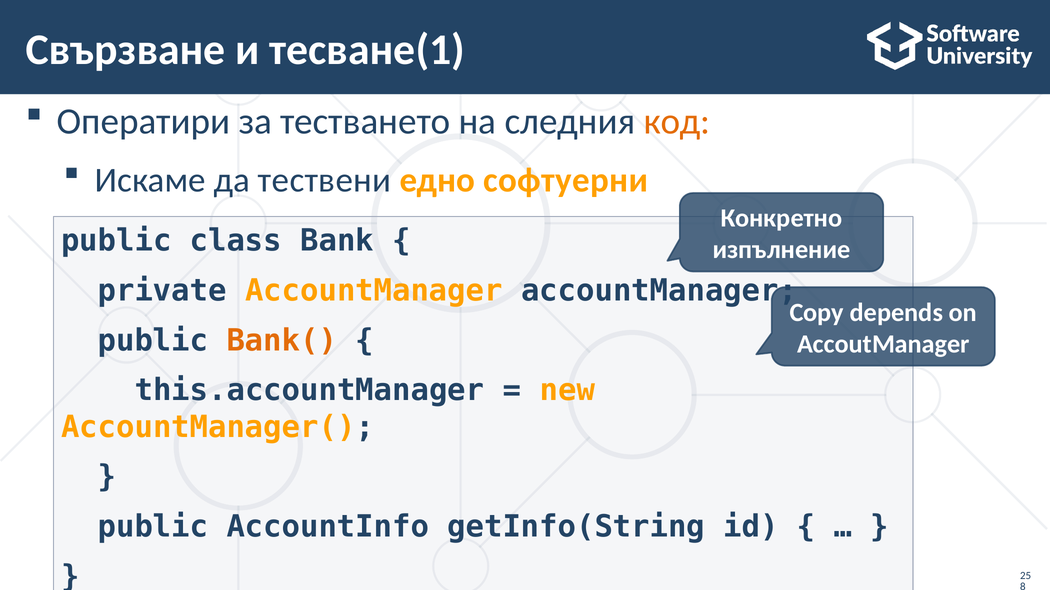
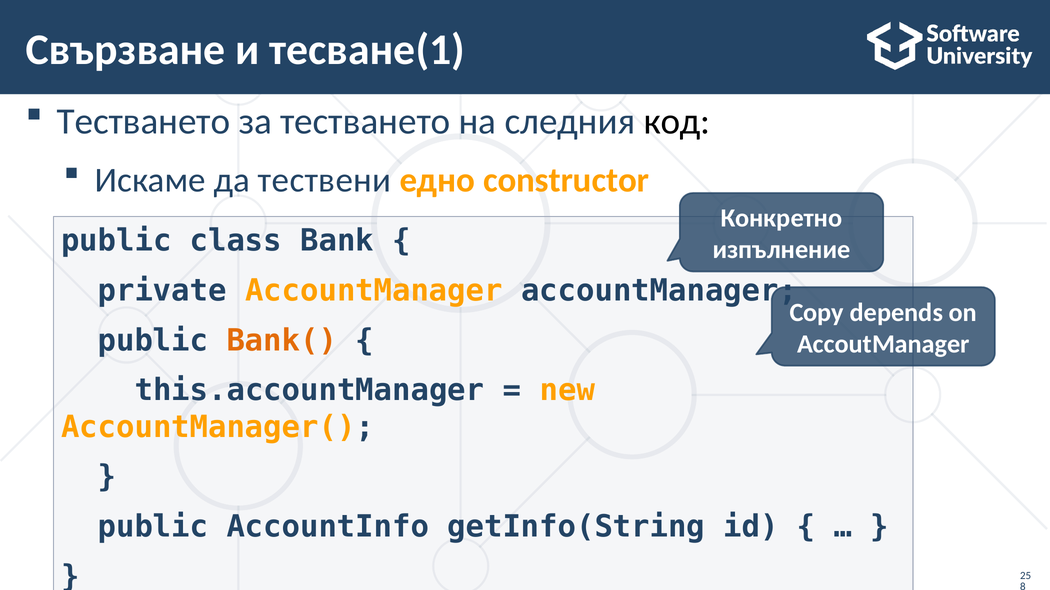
Оператири: Оператири -> Тестването (144, 122)
код colour: orange -> black (677, 122)
софтуерни: софтуерни -> constructor (566, 180)
